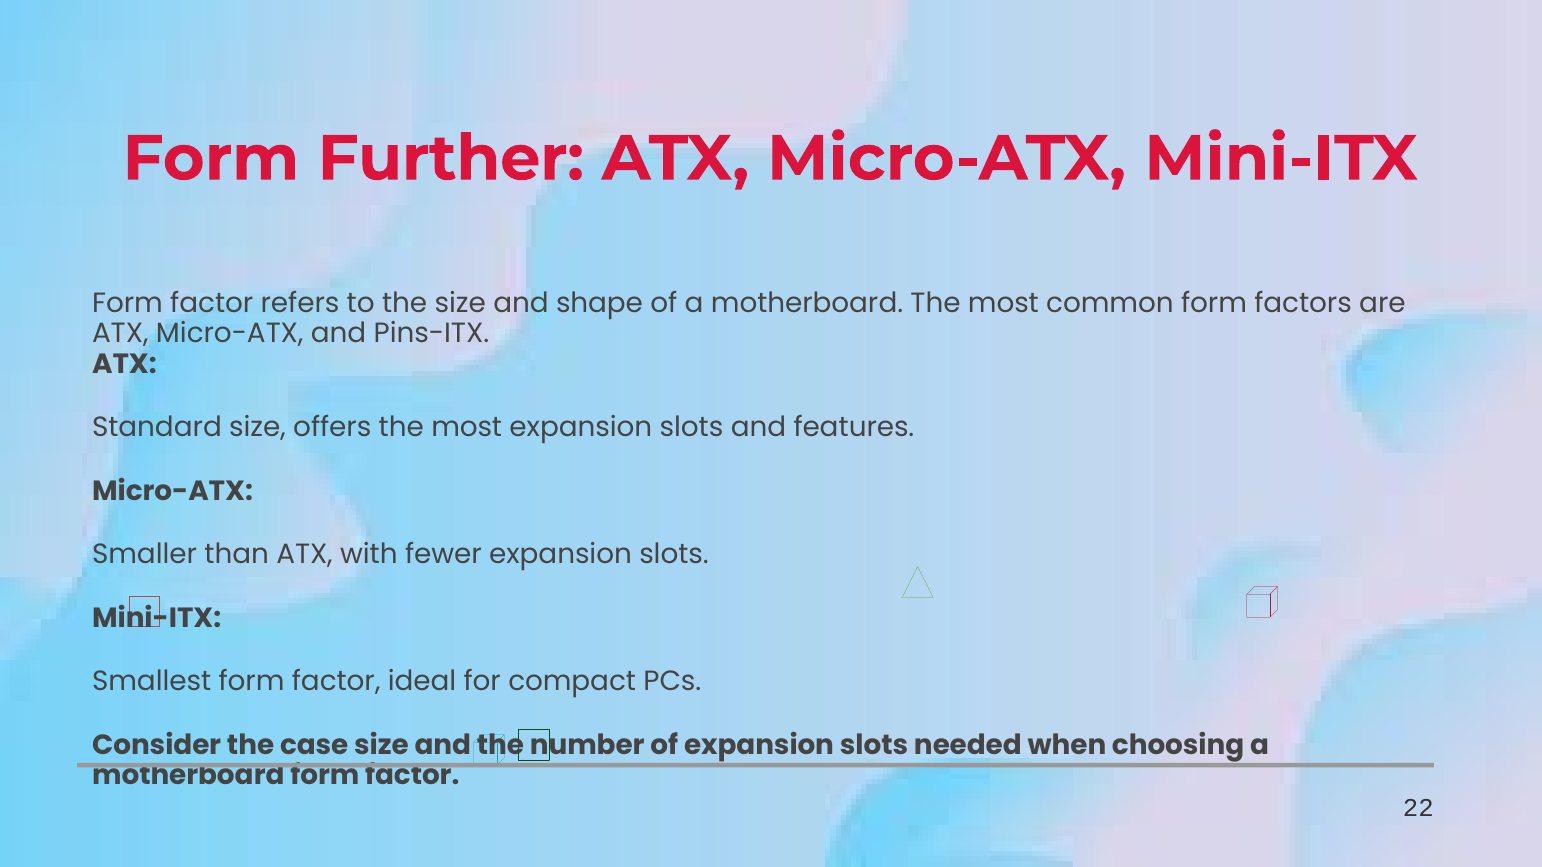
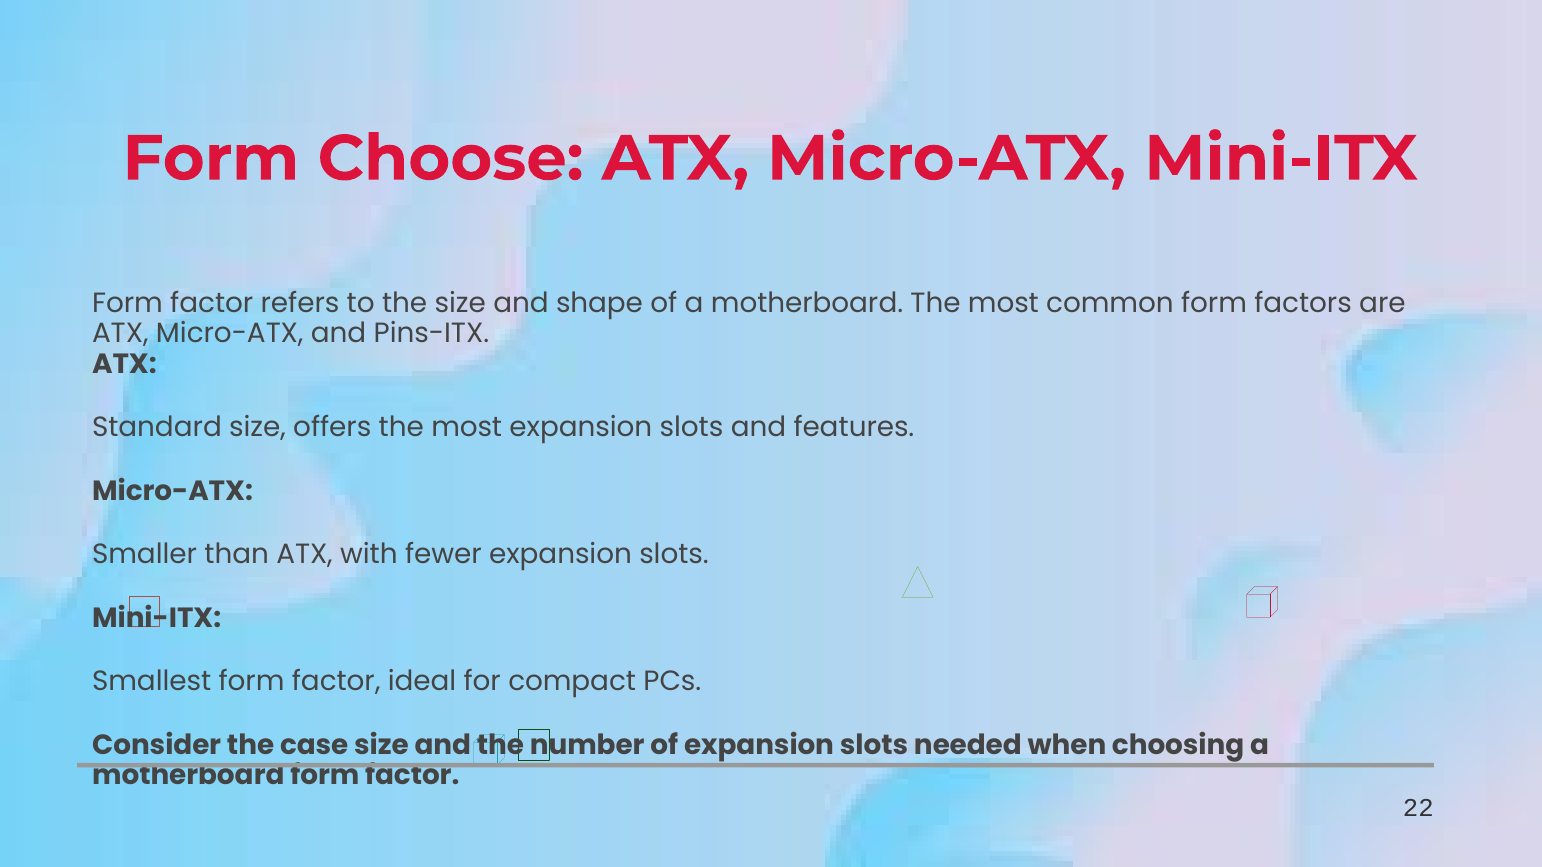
Further: Further -> Choose (451, 159)
